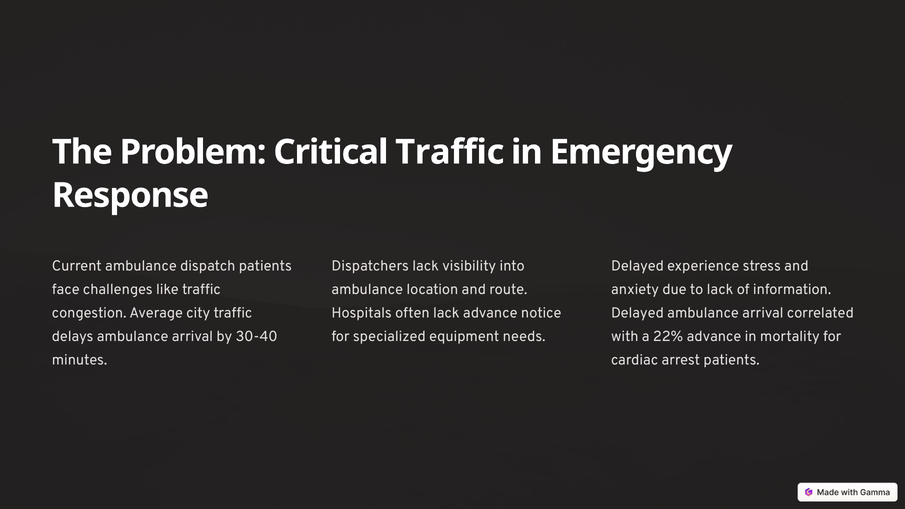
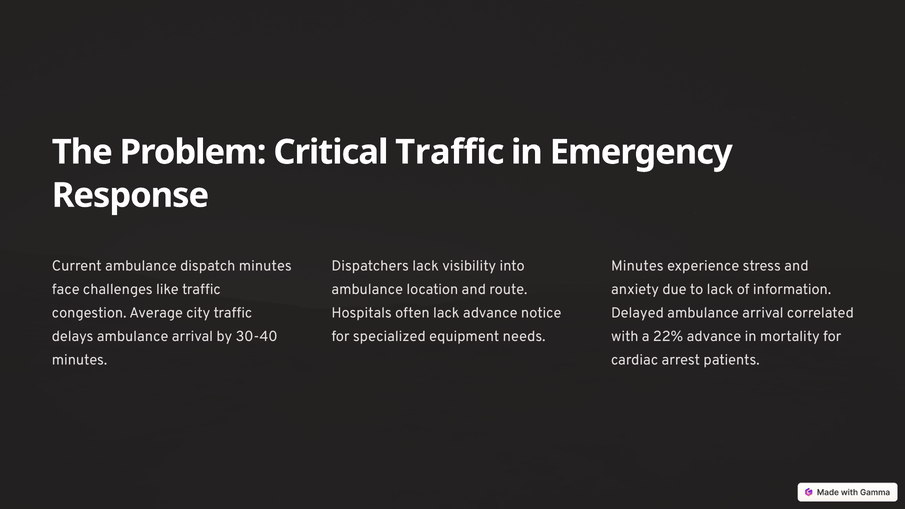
dispatch patients: patients -> minutes (265, 266)
Delayed: Delayed -> Minutes (637, 266)
